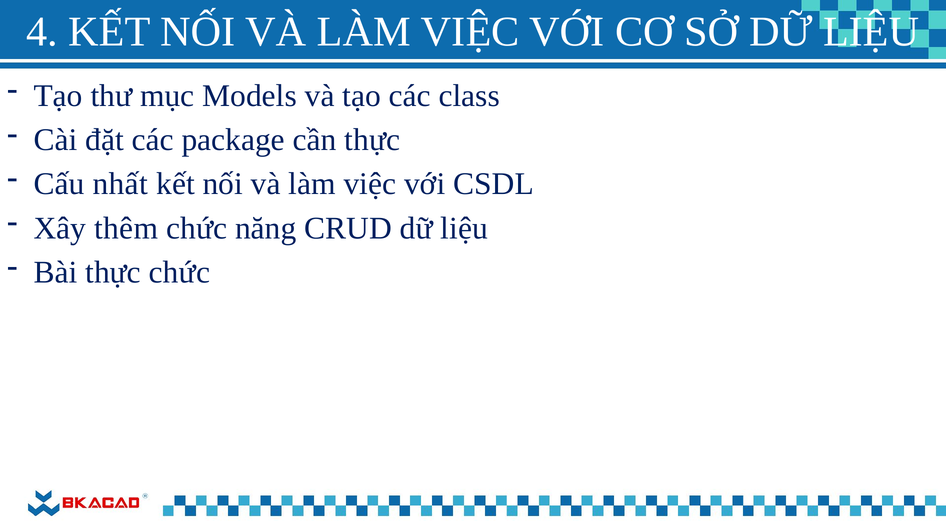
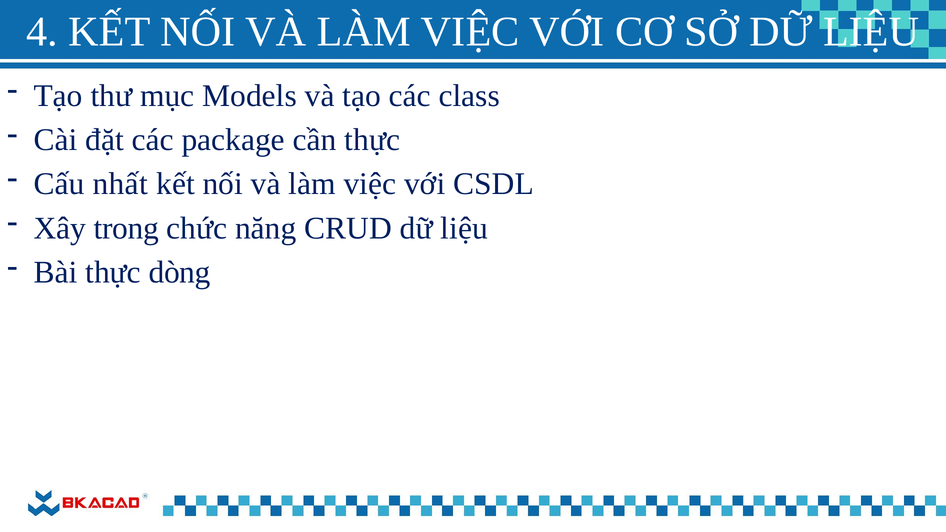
thêm: thêm -> trong (126, 228)
thực chức: chức -> dòng (180, 272)
